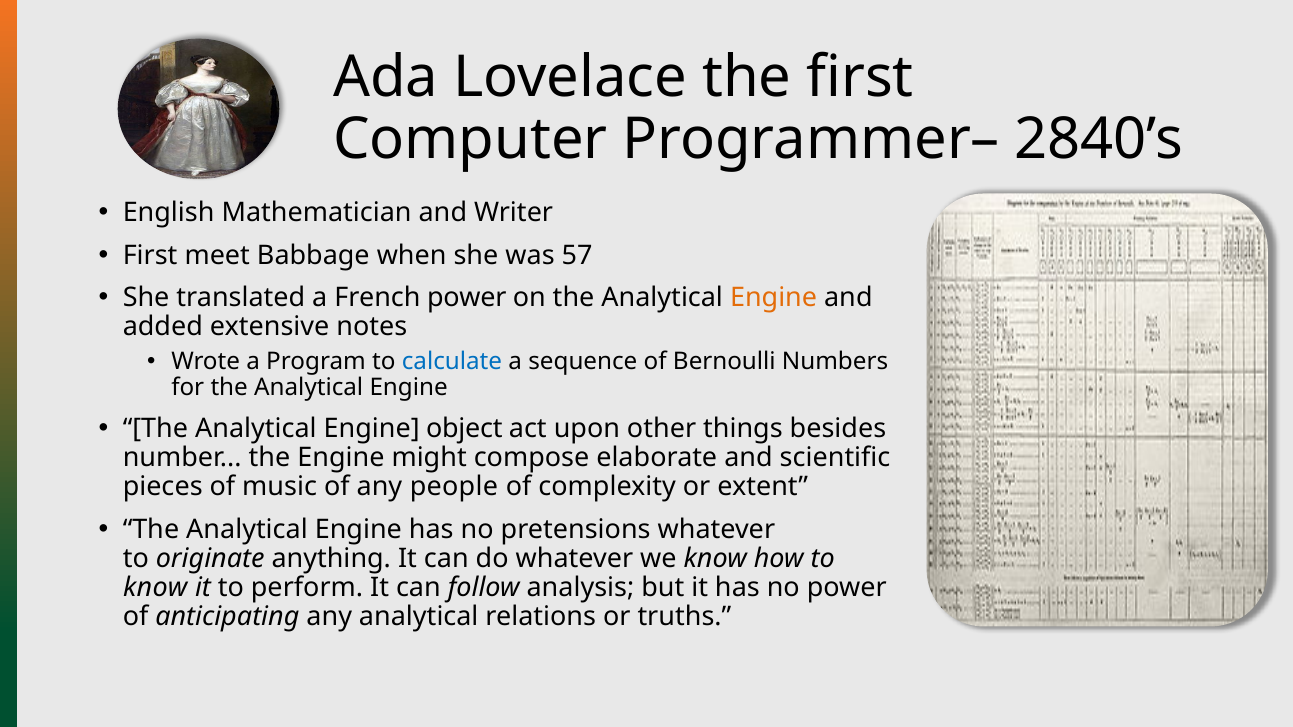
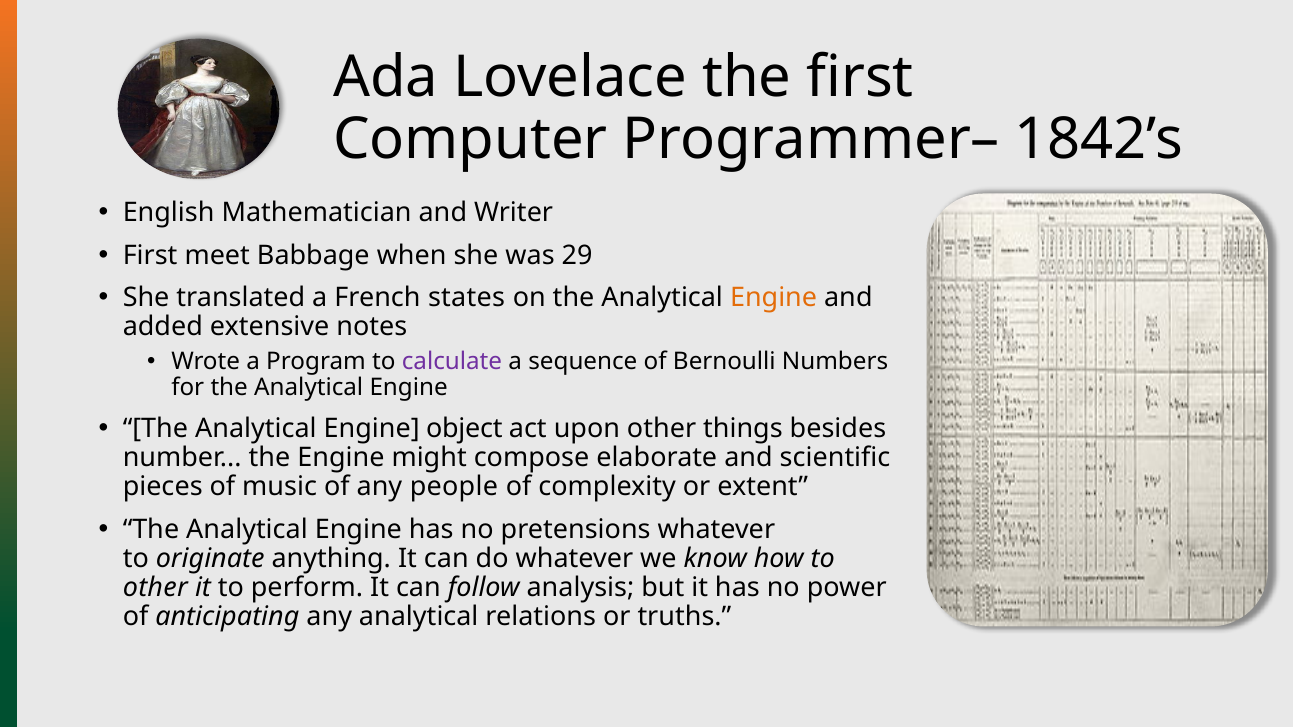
2840’s: 2840’s -> 1842’s (1099, 140)
57: 57 -> 29 (577, 255)
French power: power -> states (467, 298)
calculate colour: blue -> purple (452, 361)
know: know -> other (155, 588)
